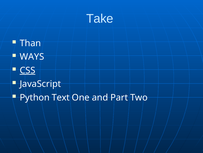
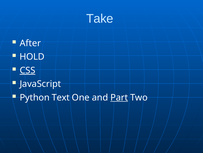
Than: Than -> After (30, 43)
WAYS: WAYS -> HOLD (32, 57)
Part underline: none -> present (119, 97)
